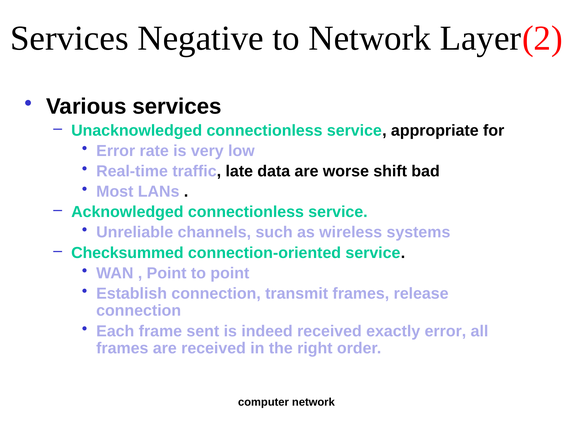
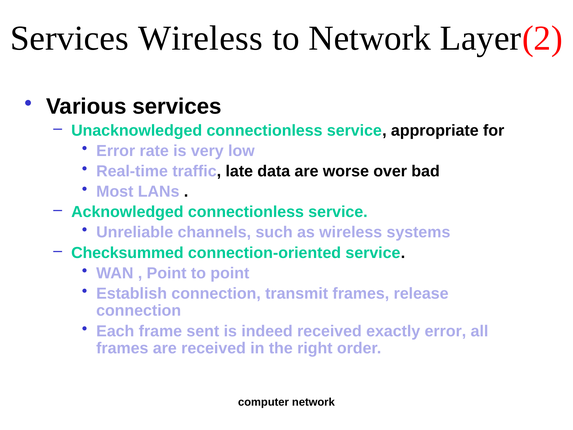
Services Negative: Negative -> Wireless (200, 38)
shift: shift -> over (390, 171)
